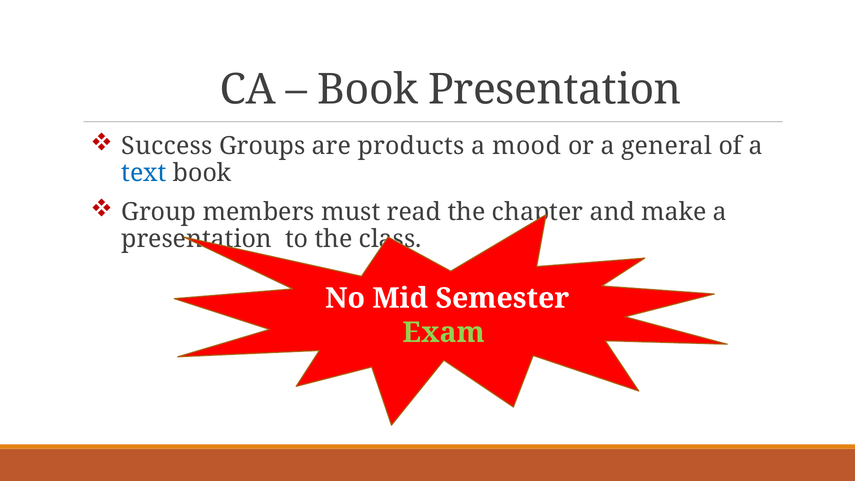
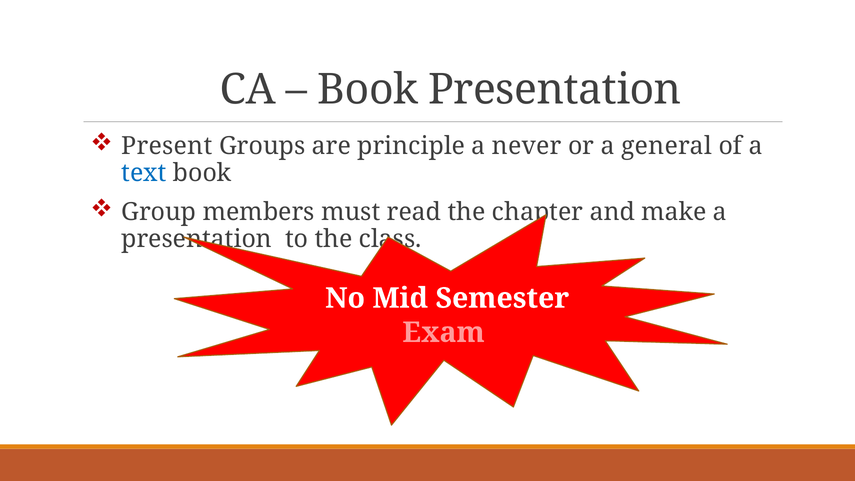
Success: Success -> Present (167, 146)
products: products -> principle (411, 146)
mood: mood -> never (527, 146)
Exam colour: light green -> pink (444, 332)
